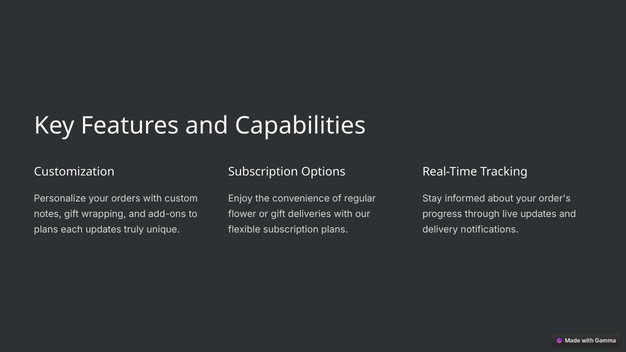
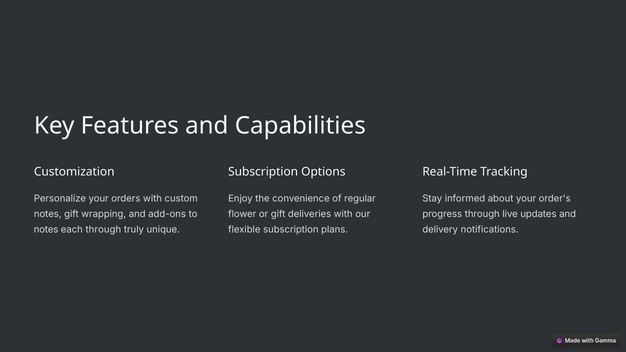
plans: plans -> notes (46, 230)
each updates: updates -> through (103, 230)
